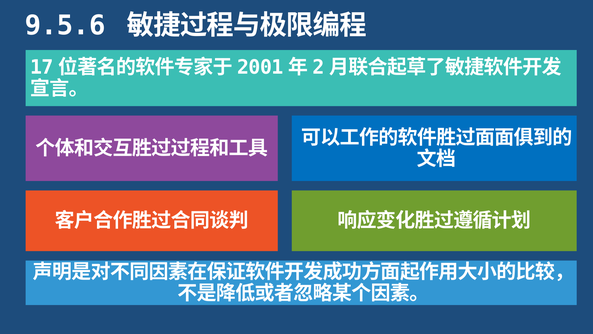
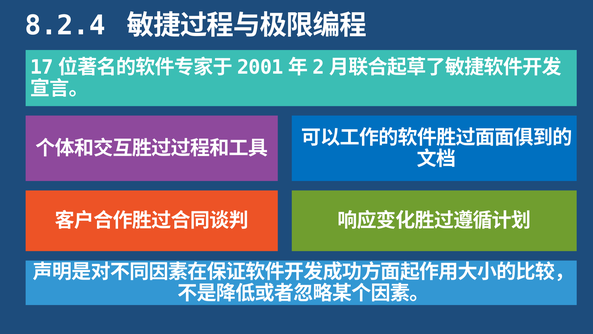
9.5.6: 9.5.6 -> 8.2.4 (65, 26)
